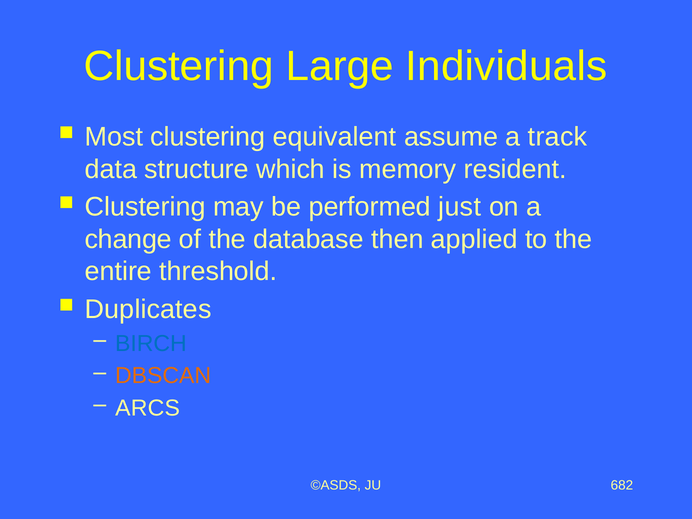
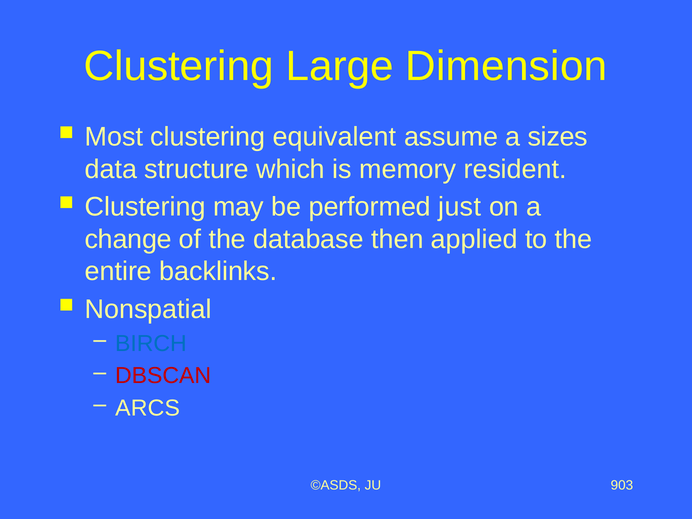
Individuals: Individuals -> Dimension (506, 66)
track: track -> sizes (558, 137)
threshold: threshold -> backlinks (218, 271)
Duplicates: Duplicates -> Nonspatial (148, 309)
DBSCAN colour: orange -> red (163, 376)
682: 682 -> 903 (622, 485)
